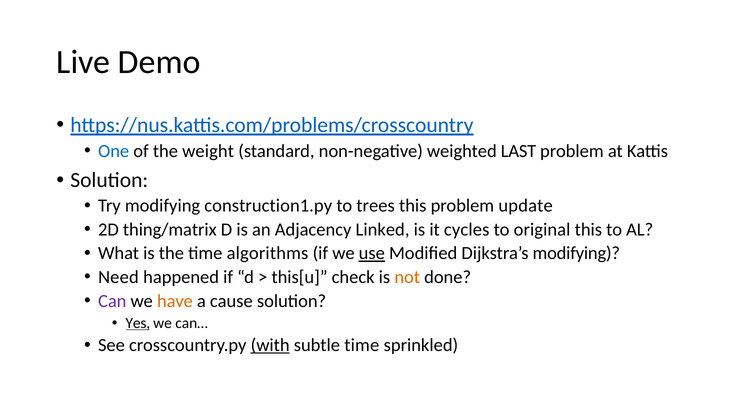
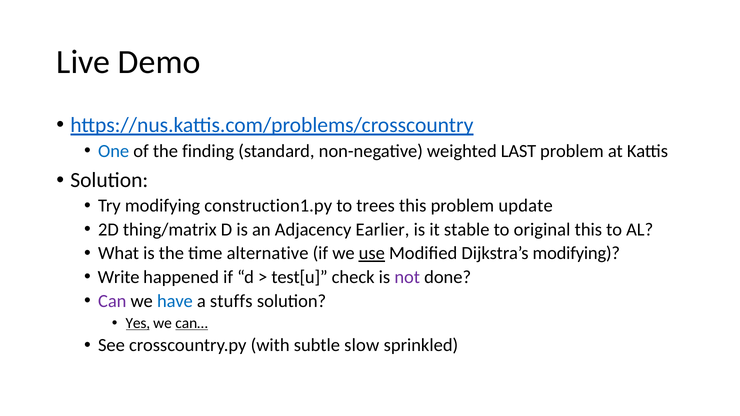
weight: weight -> finding (208, 151)
Linked: Linked -> Earlier (383, 230)
cycles: cycles -> stable (467, 230)
algorithms: algorithms -> alternative (268, 253)
Need: Need -> Write (119, 277)
this[u: this[u -> test[u (300, 277)
not colour: orange -> purple (407, 277)
have colour: orange -> blue (175, 301)
cause: cause -> stuffs (231, 301)
can… underline: none -> present (192, 323)
with underline: present -> none (270, 345)
subtle time: time -> slow (362, 345)
